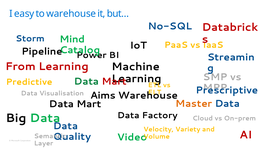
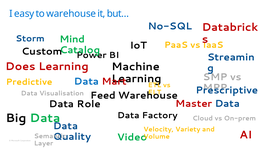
Pipeline: Pipeline -> Custom (42, 51)
From: From -> Does (20, 66)
Data colour: green -> blue (86, 81)
Aims: Aims -> Feed (103, 95)
Master colour: orange -> red (194, 103)
Mart: Mart -> Role (89, 104)
